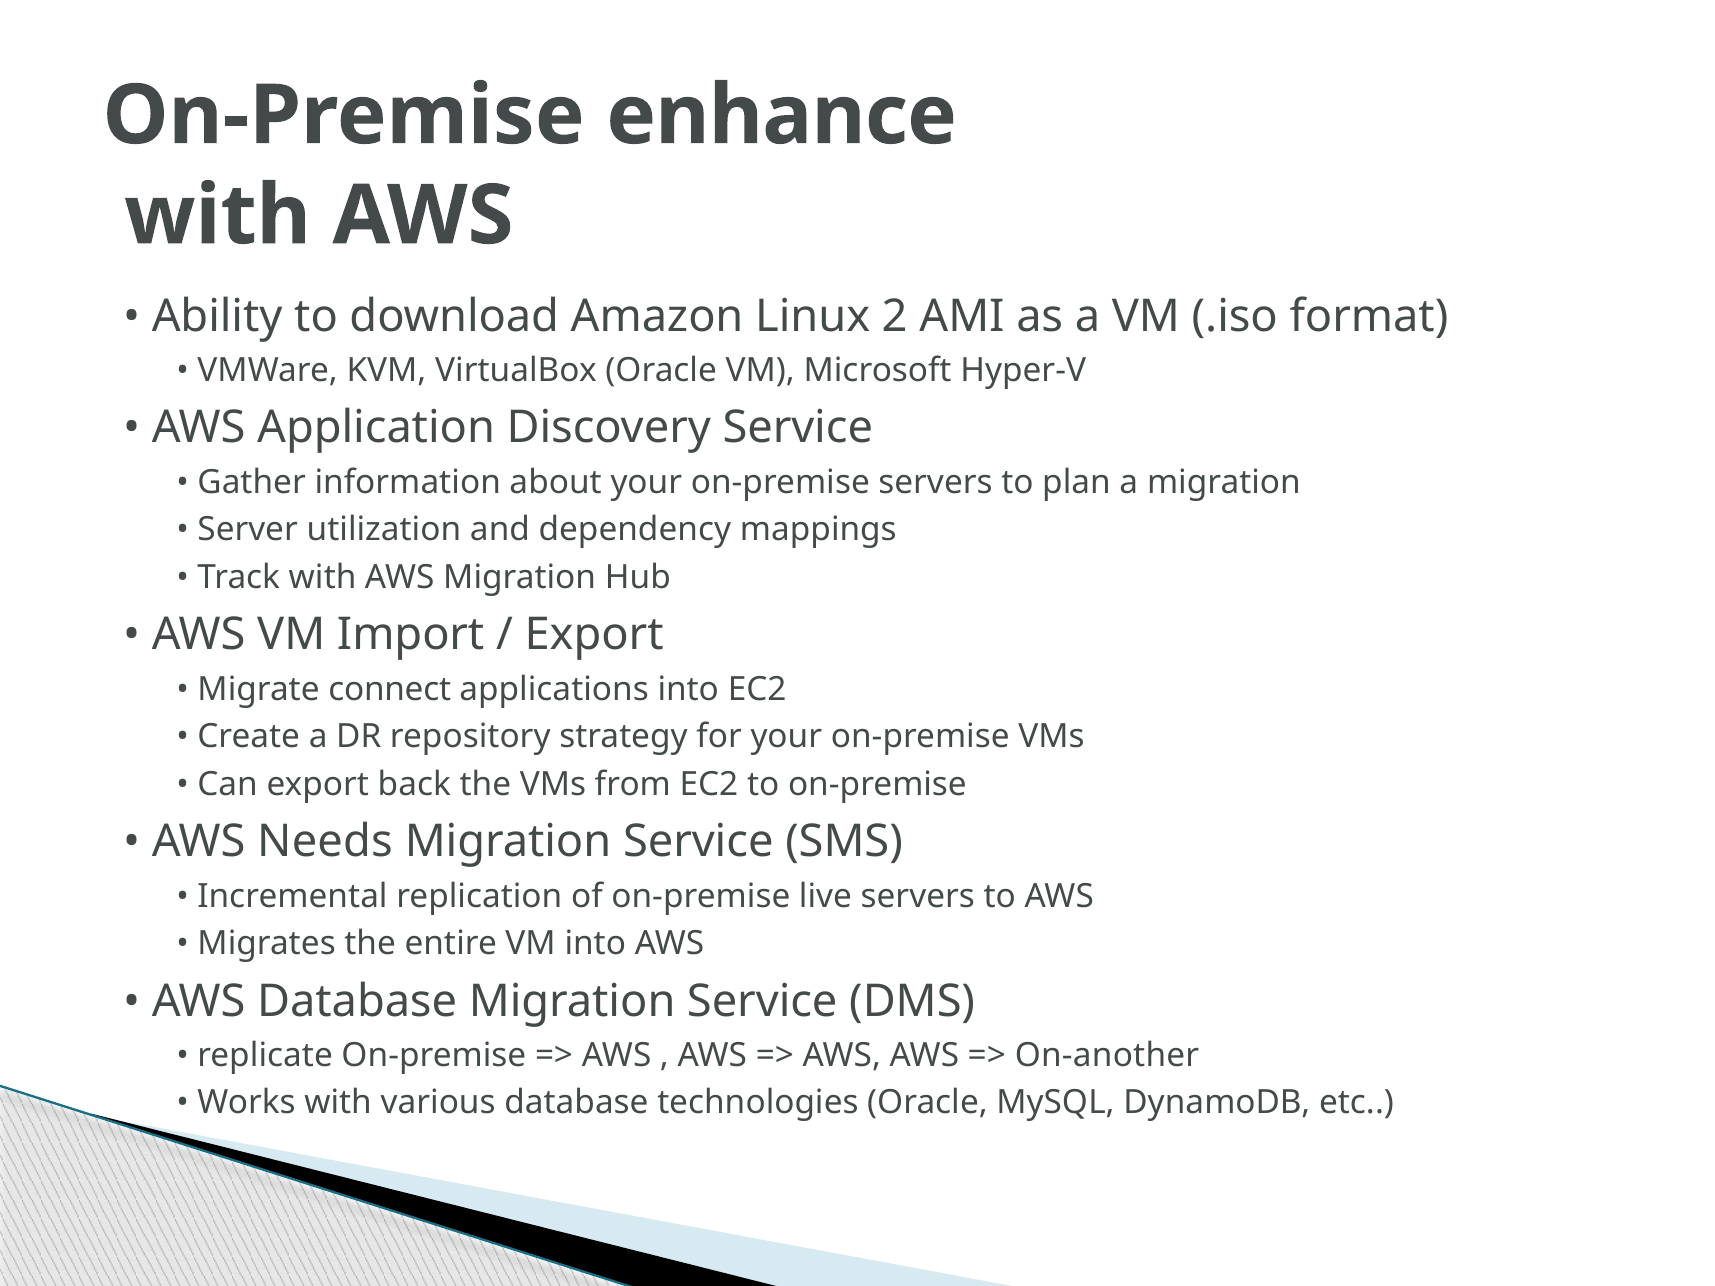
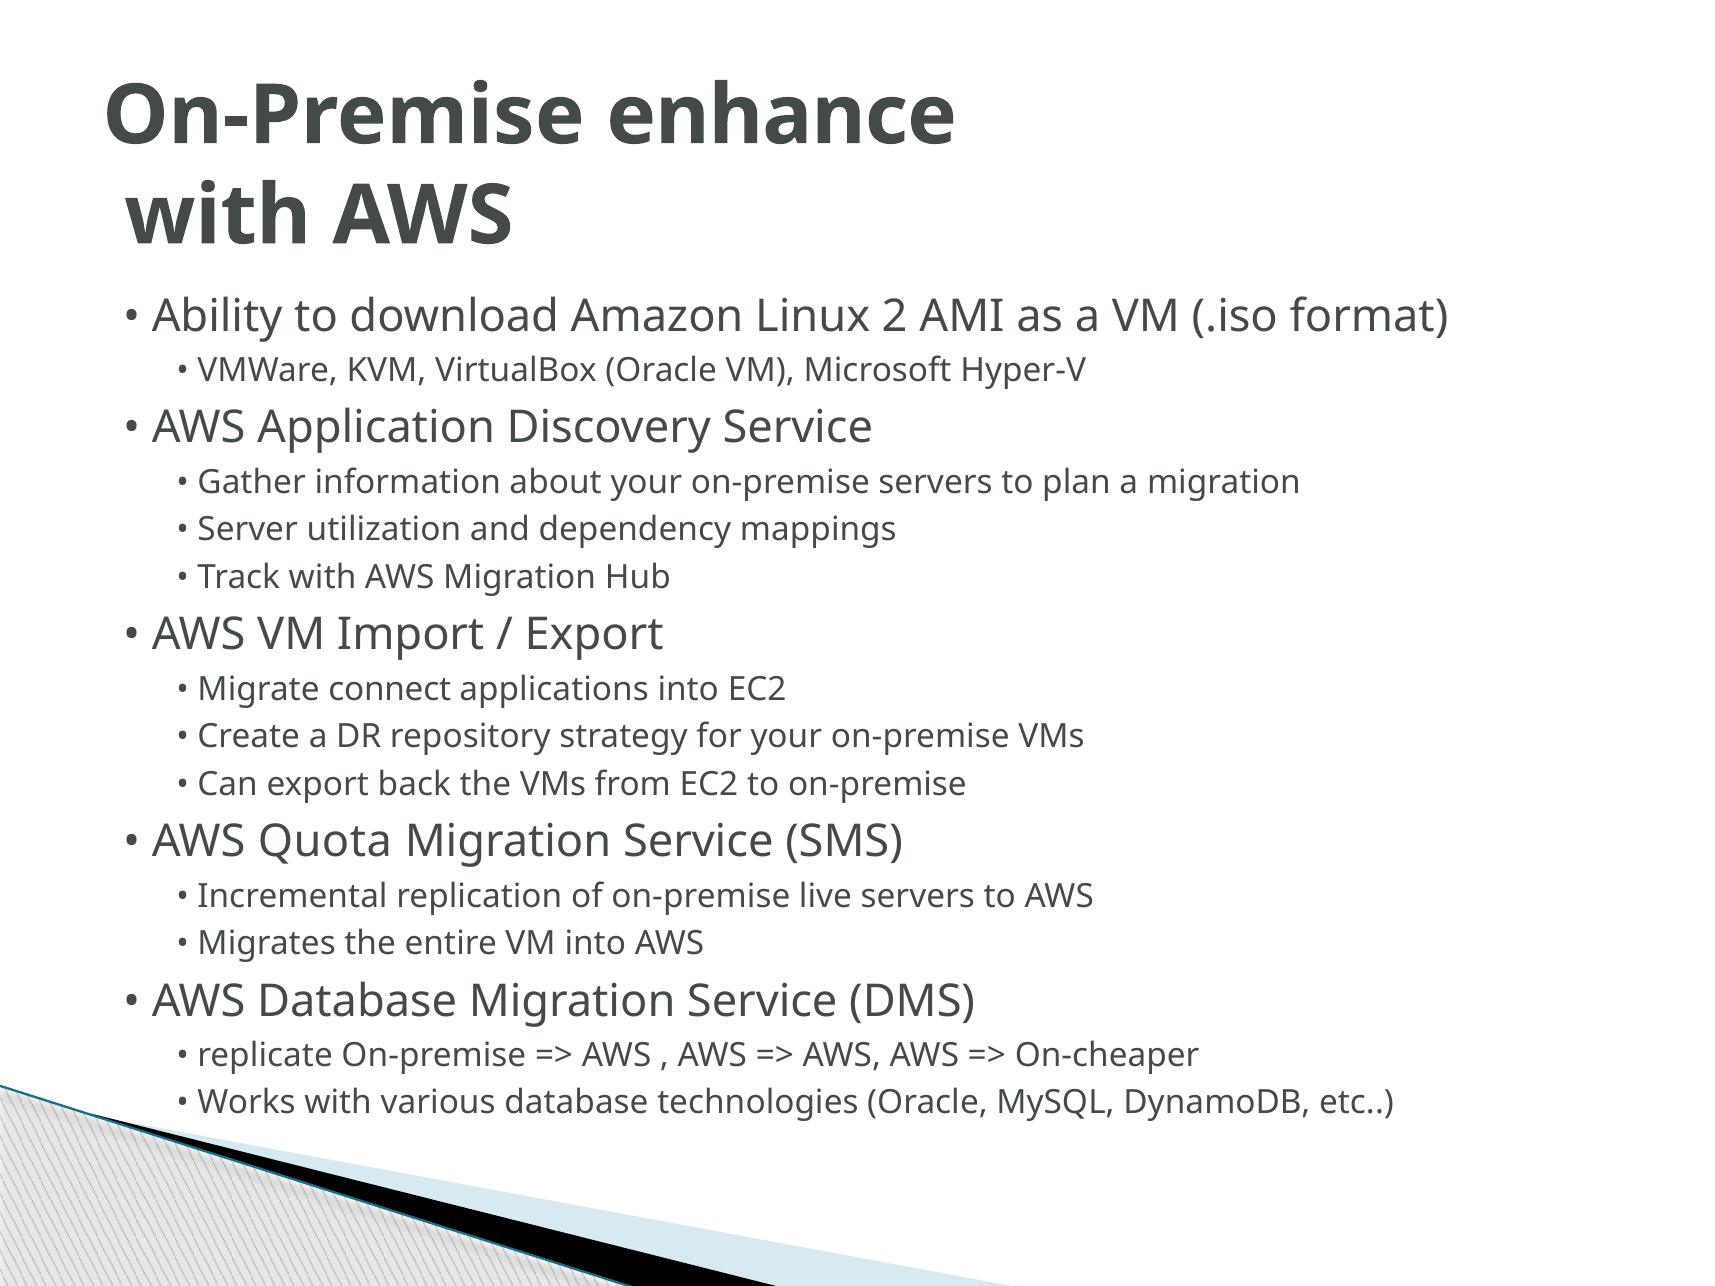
Needs: Needs -> Quota (325, 842)
On-another: On-another -> On-cheaper (1107, 1055)
